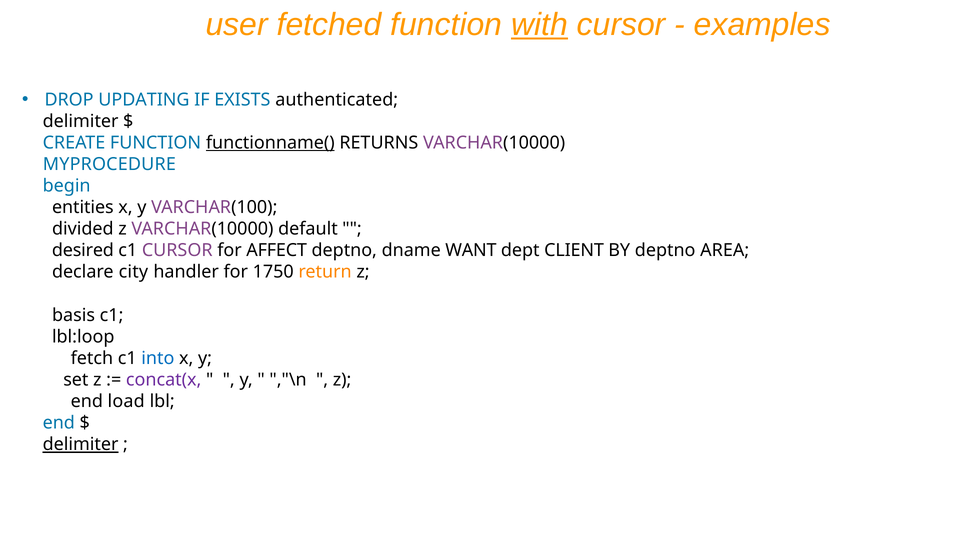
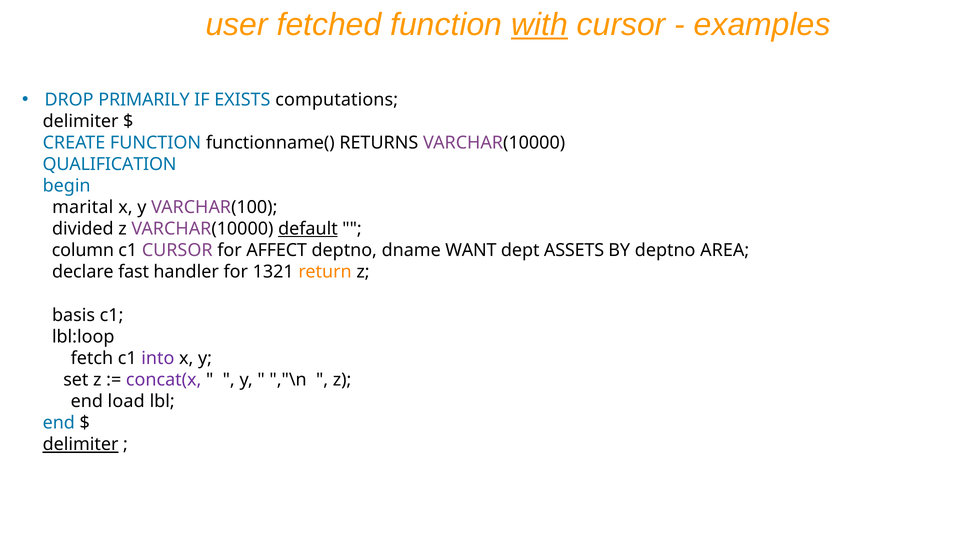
UPDATING: UPDATING -> PRIMARILY (144, 100)
authenticated: authenticated -> computations (337, 100)
functionname( underline: present -> none (270, 143)
MYPROCEDURE: MYPROCEDURE -> QUALIFICATION (110, 164)
entities: entities -> marital (83, 207)
default underline: none -> present (308, 229)
desired: desired -> column (83, 250)
CLIENT: CLIENT -> ASSETS (574, 250)
city: city -> fast (134, 272)
1750: 1750 -> 1321 (273, 272)
into colour: blue -> purple (158, 358)
